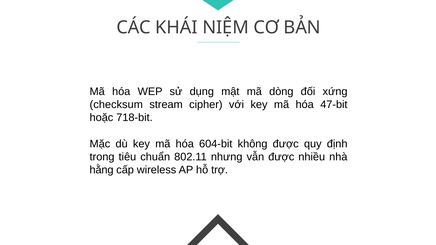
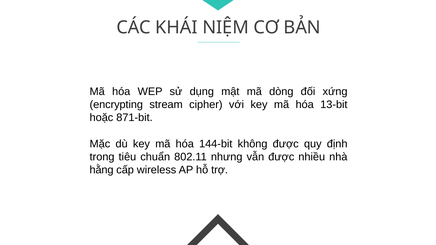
checksum: checksum -> encrypting (116, 105)
47-bit: 47-bit -> 13-bit (334, 105)
718-bit: 718-bit -> 871-bit (134, 118)
604-bit: 604-bit -> 144-bit (216, 144)
